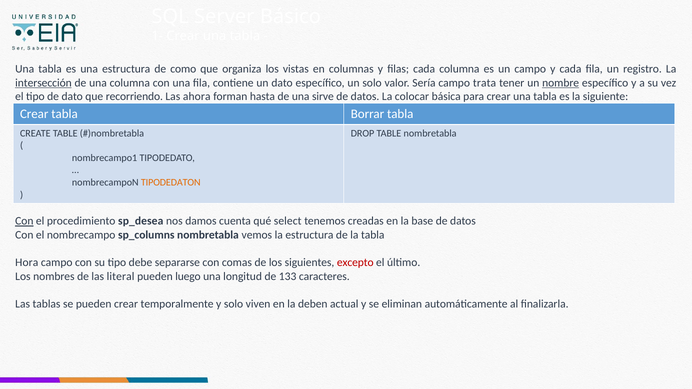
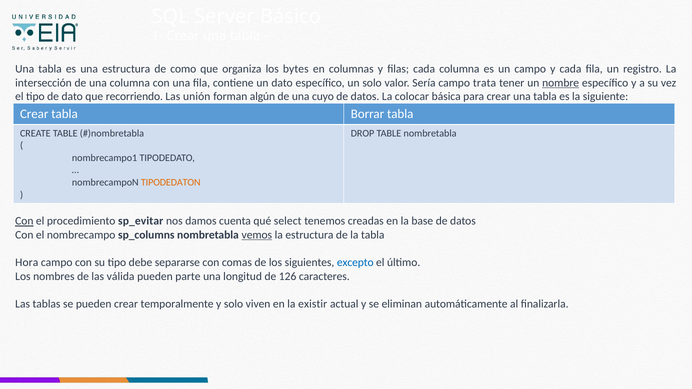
vistas: vistas -> bytes (296, 69)
intersección underline: present -> none (43, 83)
ahora: ahora -> unión (197, 97)
hasta: hasta -> algún (262, 97)
sirve: sirve -> cuyo (323, 97)
sp_desea: sp_desea -> sp_evitar (141, 221)
vemos underline: none -> present (257, 235)
excepto colour: red -> blue (355, 263)
literal: literal -> válida (121, 276)
luego: luego -> parte (188, 276)
133: 133 -> 126 (288, 276)
deben: deben -> existir (313, 304)
